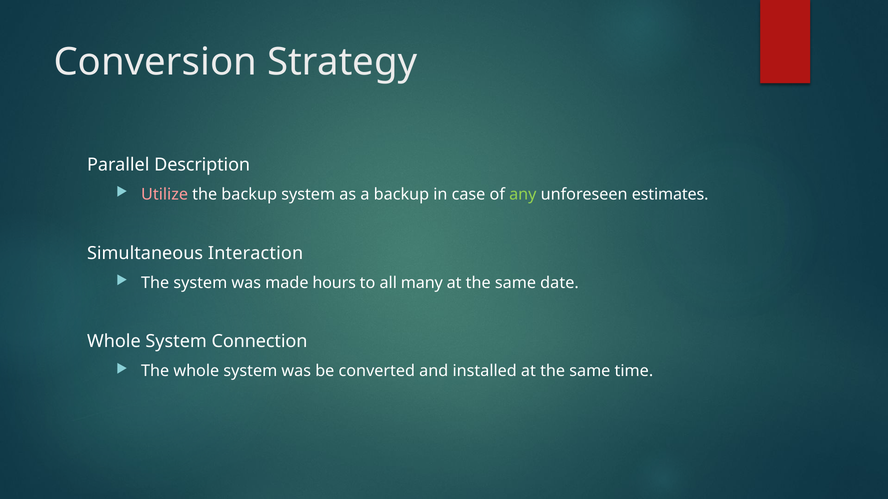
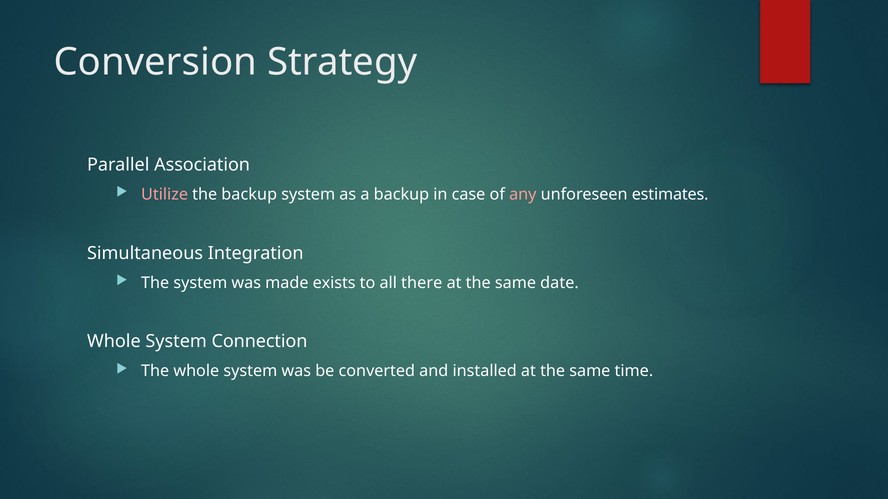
Description: Description -> Association (202, 165)
any colour: light green -> pink (523, 195)
Interaction: Interaction -> Integration (256, 253)
hours: hours -> exists (334, 283)
many: many -> there (422, 283)
